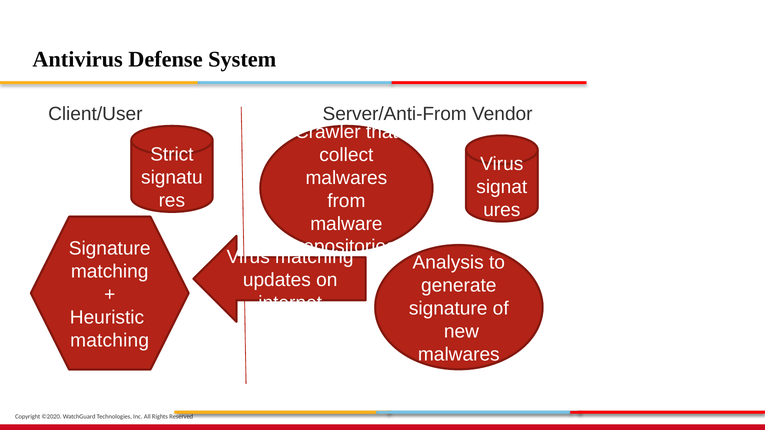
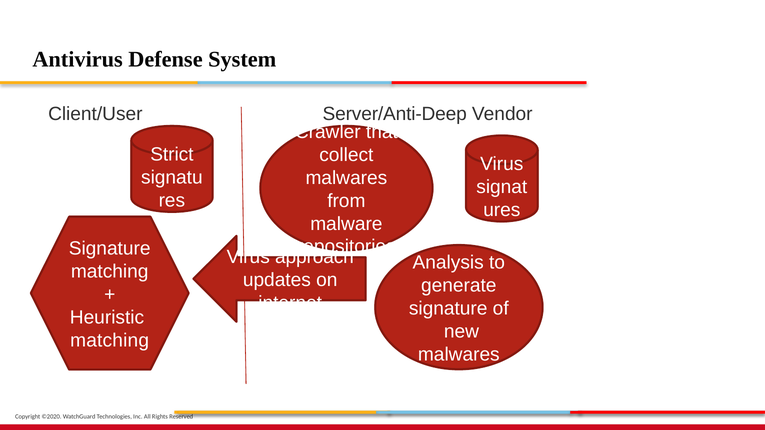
Server/Anti-From: Server/Anti-From -> Server/Anti-Deep (395, 114)
Virus matching: matching -> approach (314, 257)
